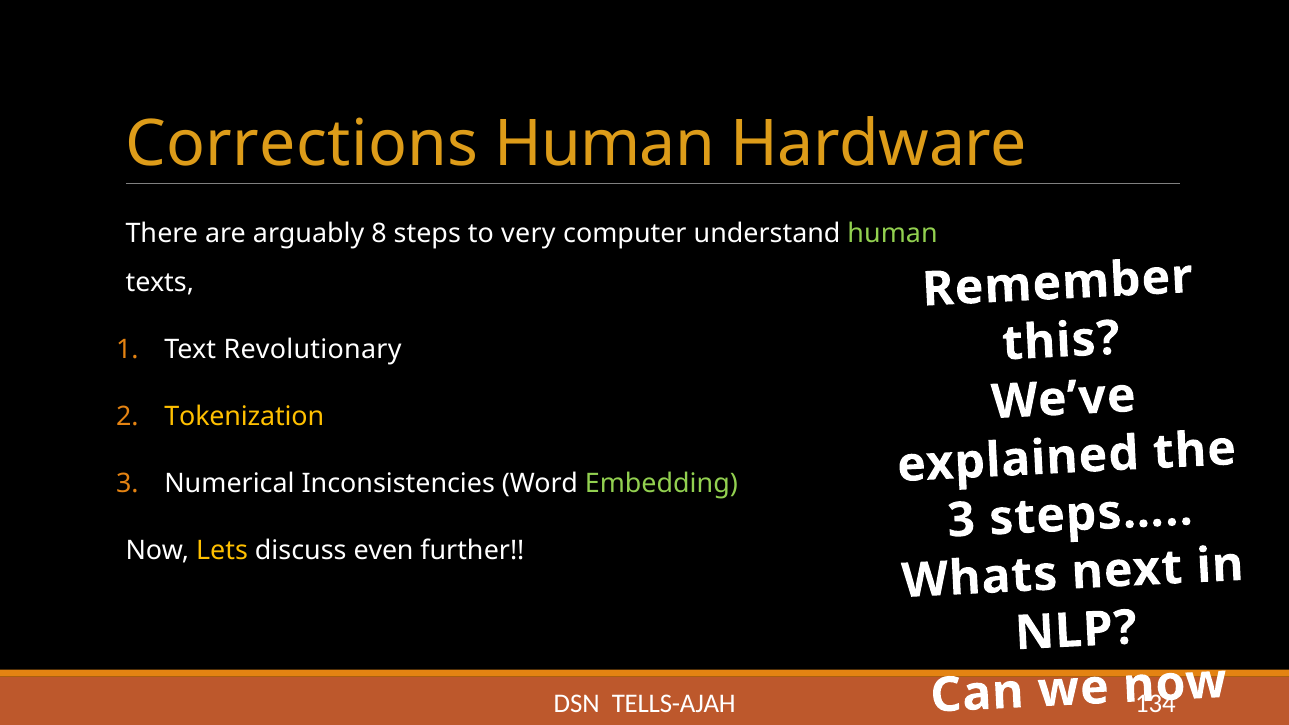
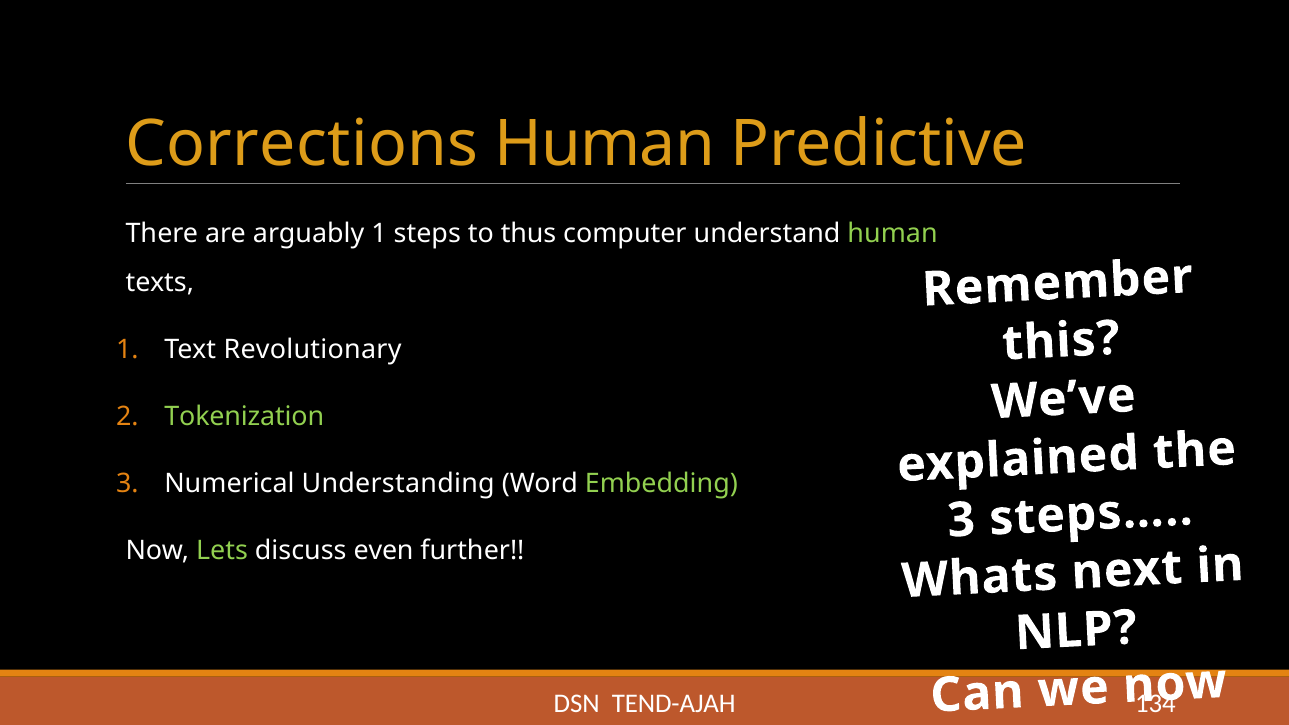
Hardware: Hardware -> Predictive (879, 144)
arguably 8: 8 -> 1 (379, 234)
very: very -> thus (529, 234)
Tokenization colour: yellow -> light green (244, 417)
Inconsistencies: Inconsistencies -> Understanding (398, 484)
Lets colour: yellow -> light green (222, 551)
TELLS-AJAH: TELLS-AJAH -> TEND-AJAH (674, 704)
